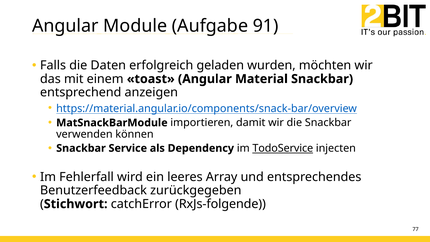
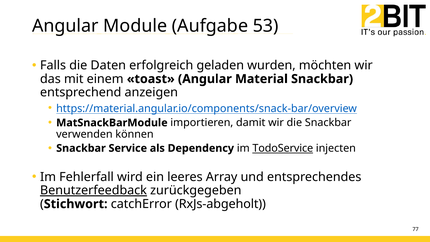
91: 91 -> 53 (266, 26)
Benutzerfeedback underline: none -> present (94, 190)
RxJs-folgende: RxJs-folgende -> RxJs-abgeholt (221, 204)
